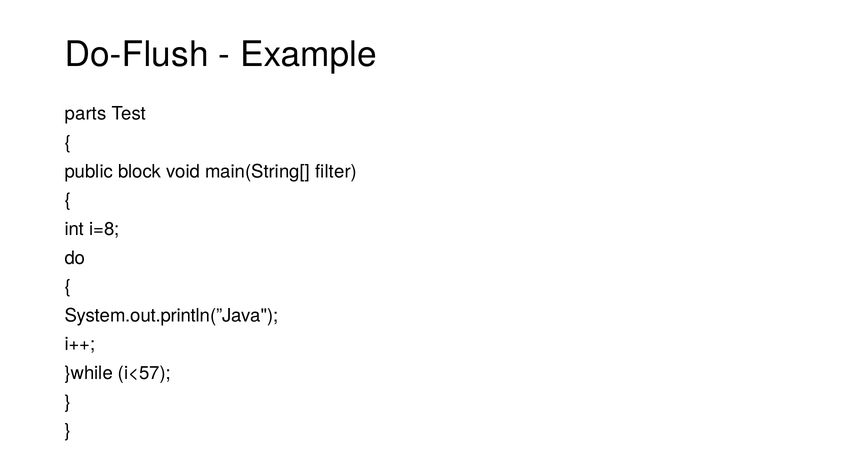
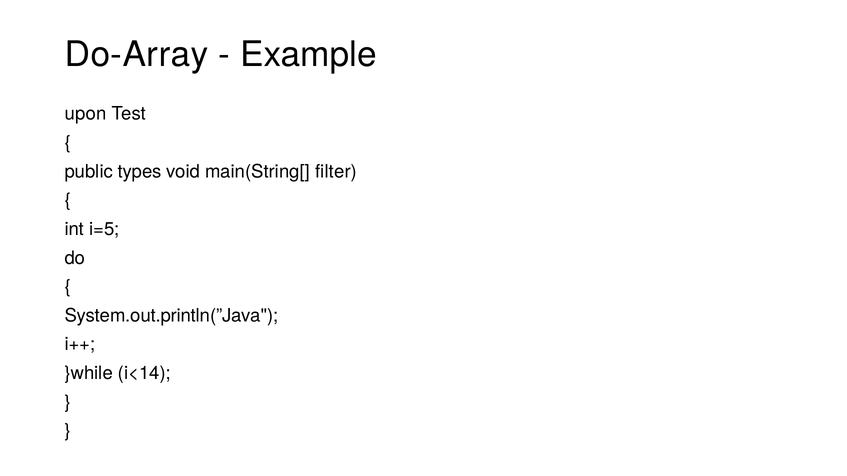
Do-Flush: Do-Flush -> Do-Array (136, 55)
parts: parts -> upon (86, 114)
block: block -> types (140, 172)
i=8: i=8 -> i=5 (104, 229)
i<57: i<57 -> i<14 (144, 374)
